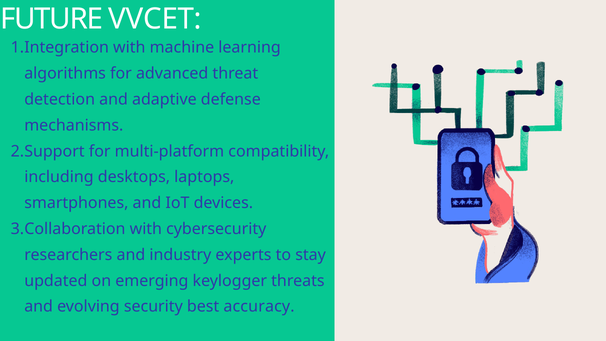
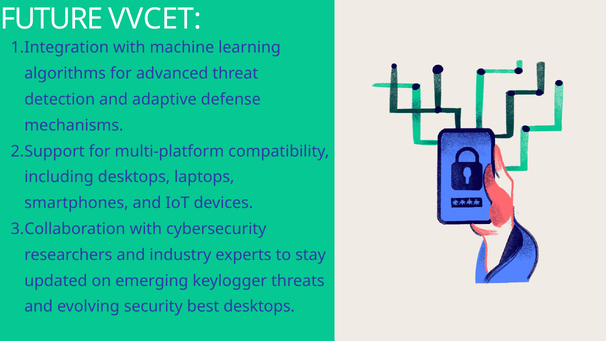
best accuracy: accuracy -> desktops (259, 307)
